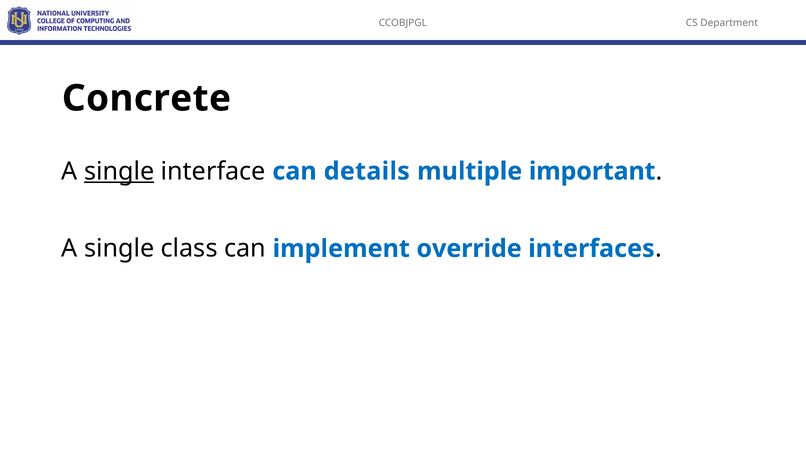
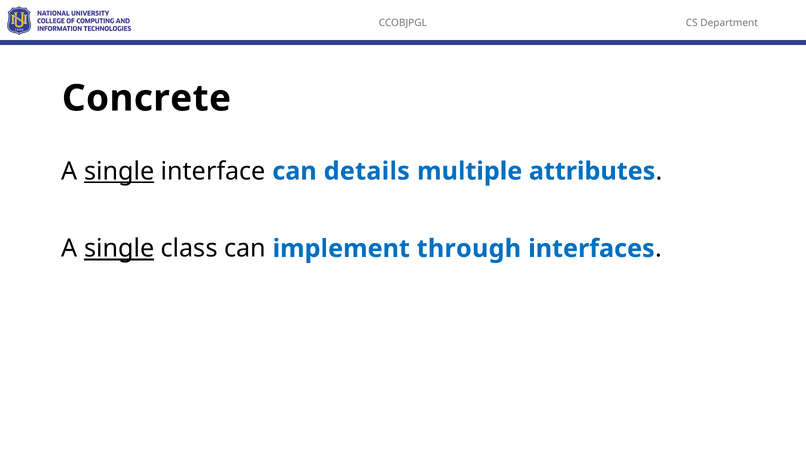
important: important -> attributes (592, 171)
single underline: none -> present (119, 248)
override: override -> through (469, 248)
